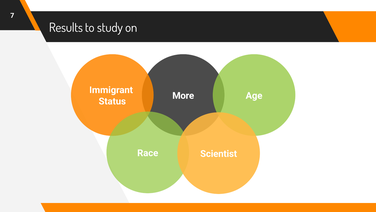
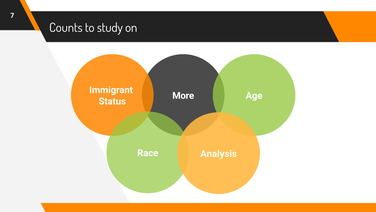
Results: Results -> Counts (66, 28)
Scientist: Scientist -> Analysis (219, 153)
